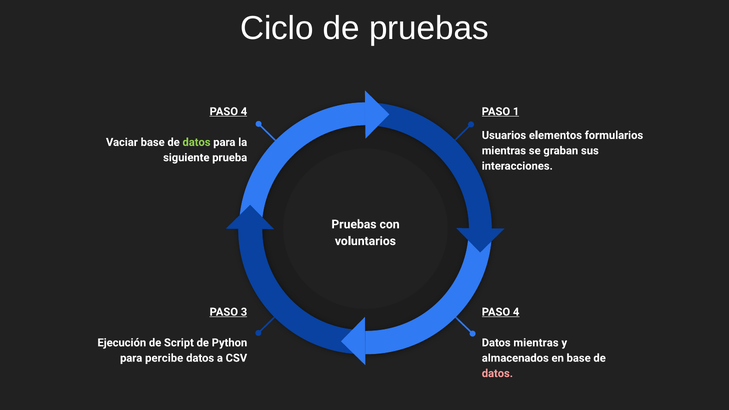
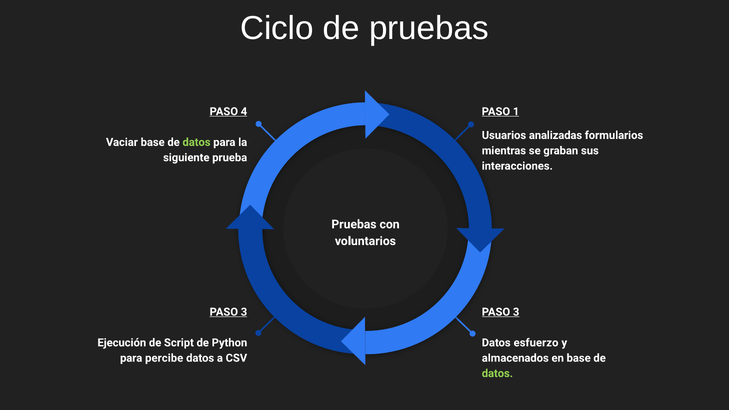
elementos: elementos -> analizadas (556, 135)
4: 4 -> 3 (516, 312)
mientras: mientras -> esfuerzo (536, 343)
datos colour: pink -> light green (497, 373)
